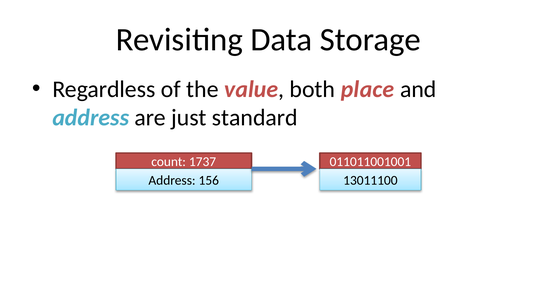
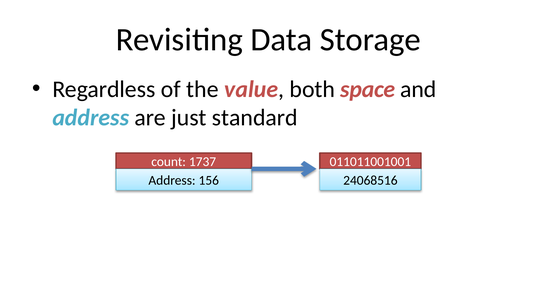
place: place -> space (368, 89)
13011100: 13011100 -> 24068516 (370, 180)
